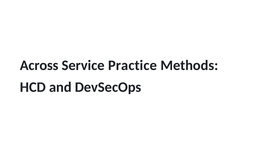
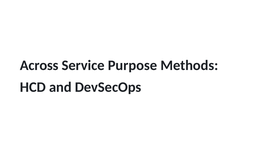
Practice: Practice -> Purpose (133, 66)
